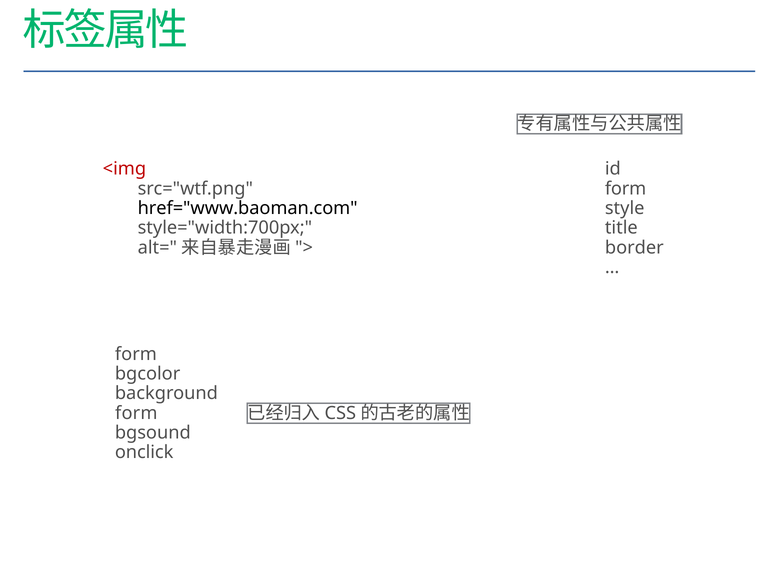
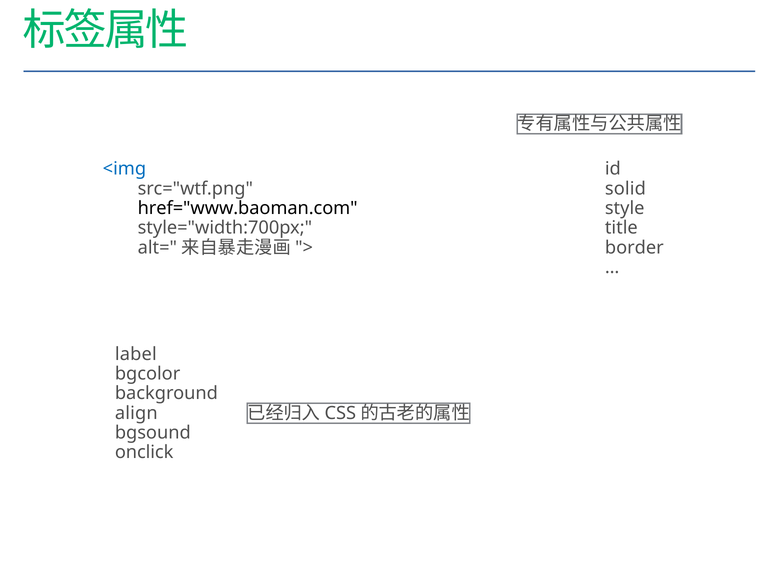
<img colour: red -> blue (124, 169)
form: form -> solid (625, 189)
form: form -> label (136, 354)
form: form -> align (136, 413)
